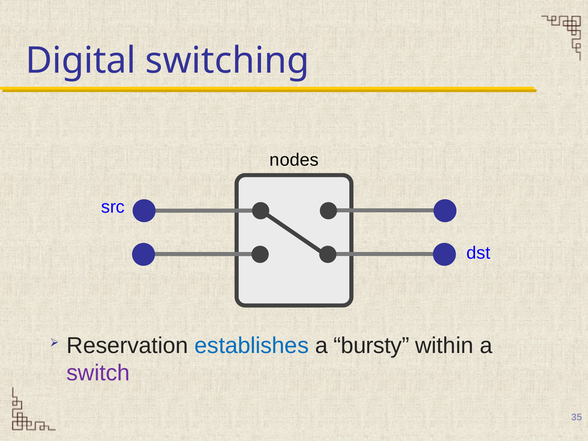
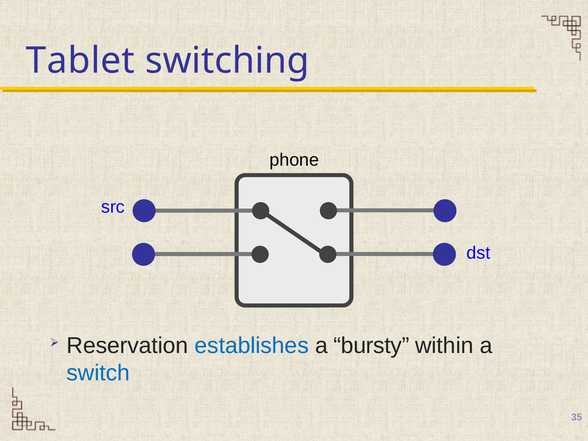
Digital: Digital -> Tablet (80, 61)
nodes: nodes -> phone (294, 160)
switch colour: purple -> blue (98, 373)
